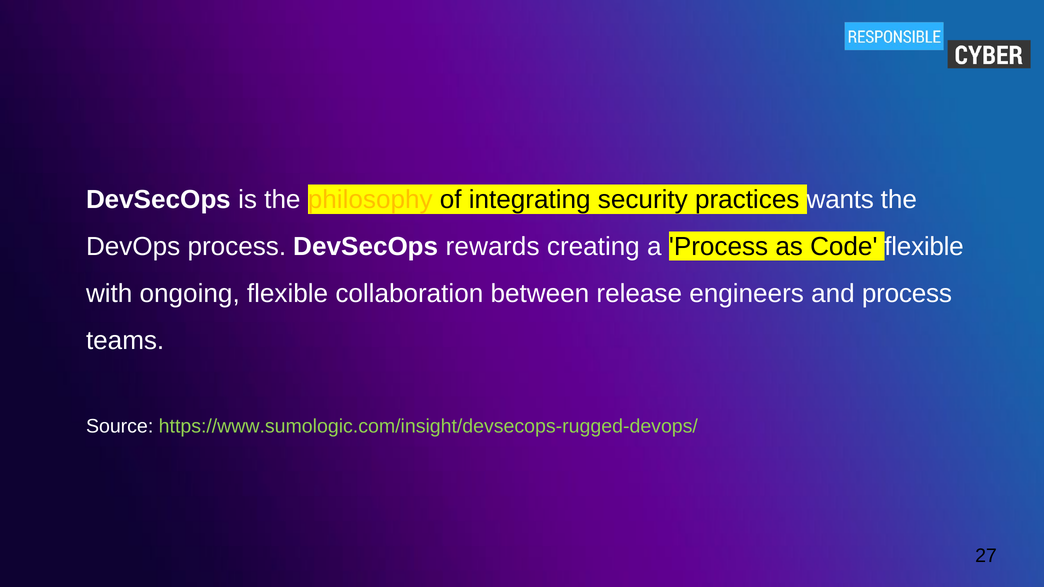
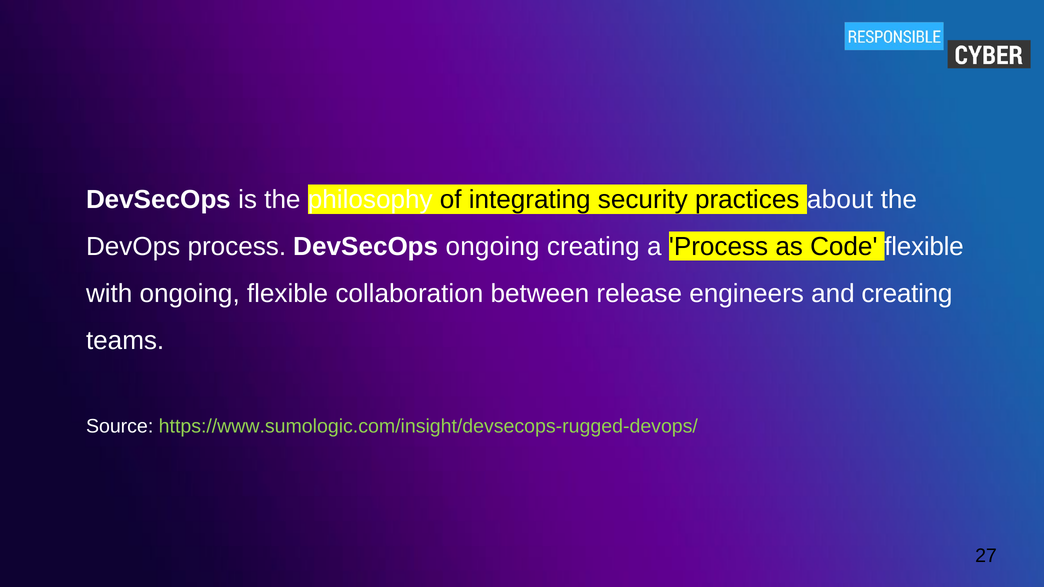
philosophy colour: yellow -> white (370, 200)
wants: wants -> about (840, 200)
DevSecOps rewards: rewards -> ongoing (493, 247)
and process: process -> creating (907, 294)
